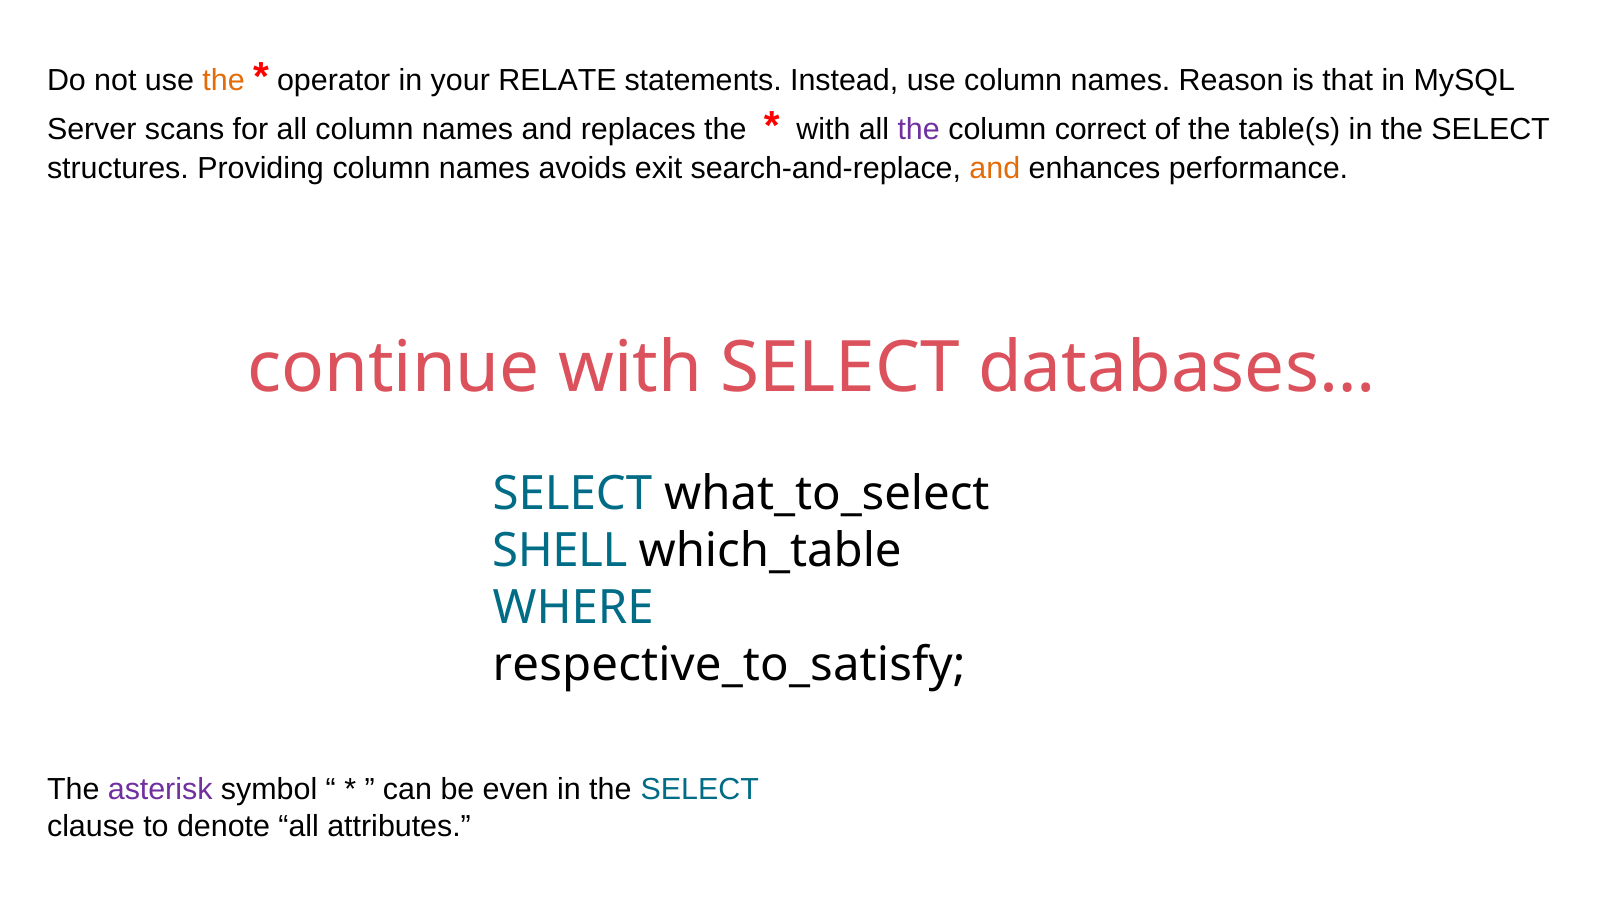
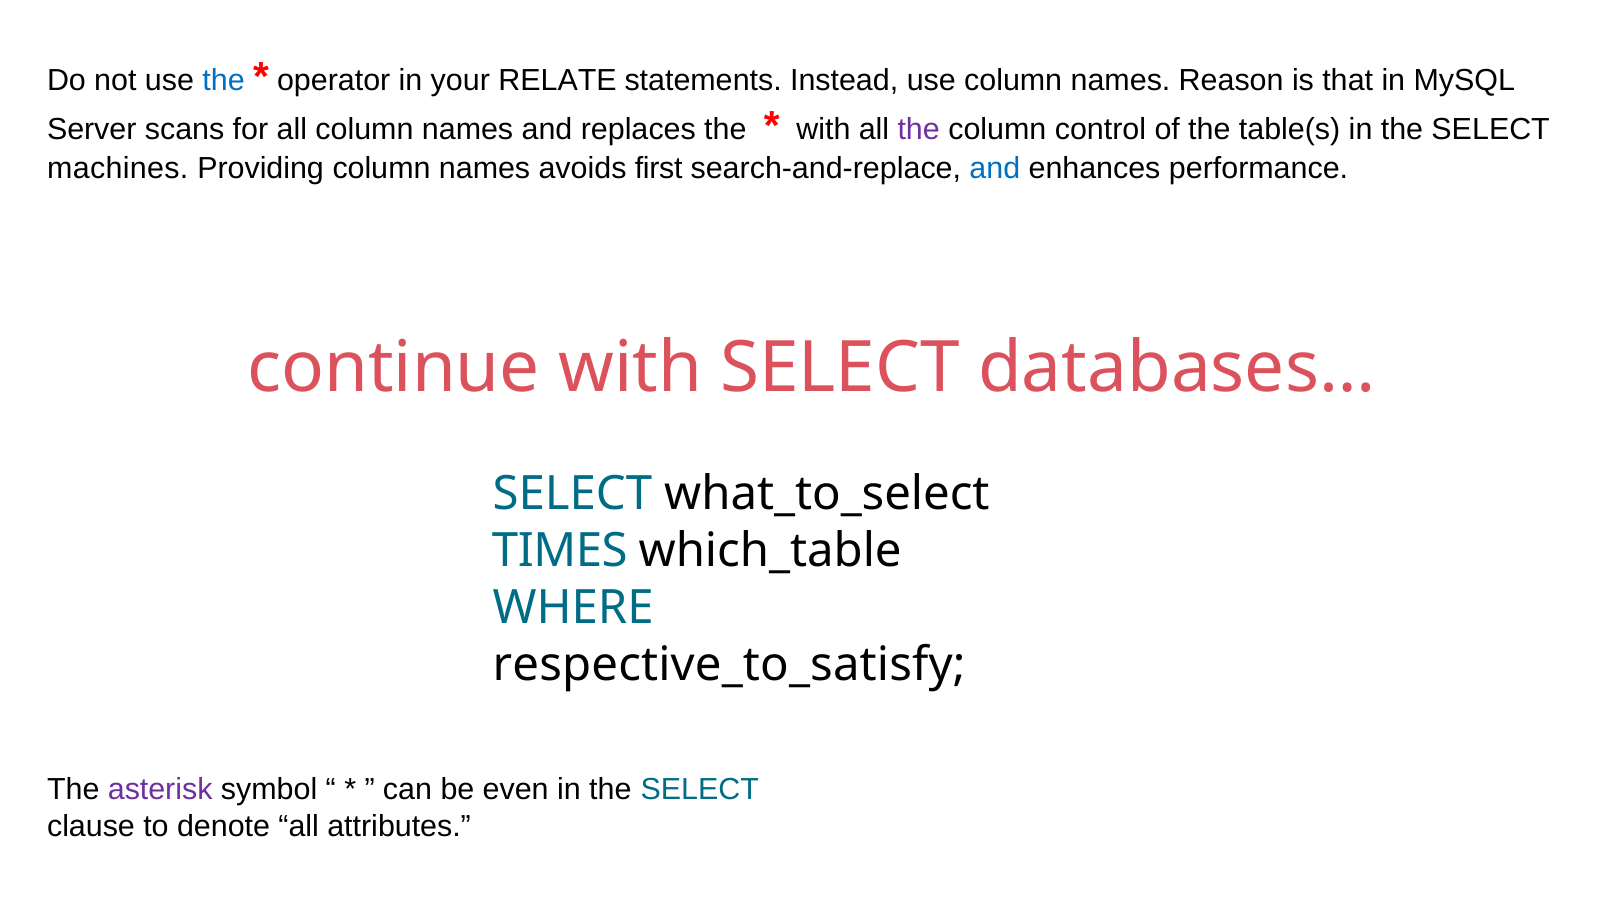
the colour: orange -> blue (224, 81)
correct: correct -> control (1100, 129)
structures: structures -> machines (118, 168)
exit: exit -> first (659, 168)
and colour: orange -> blue (995, 168)
SHELL: SHELL -> TIMES (560, 551)
